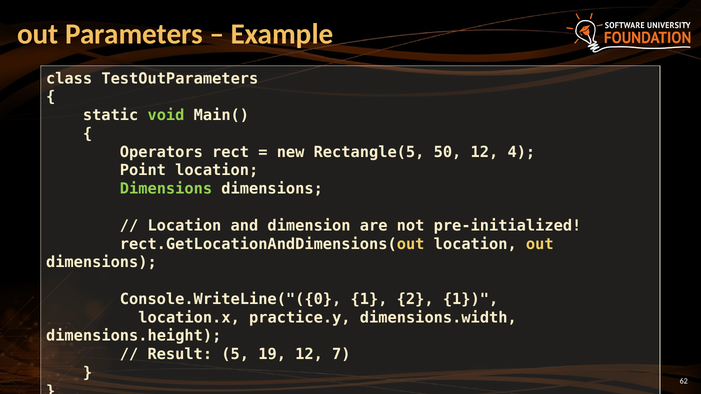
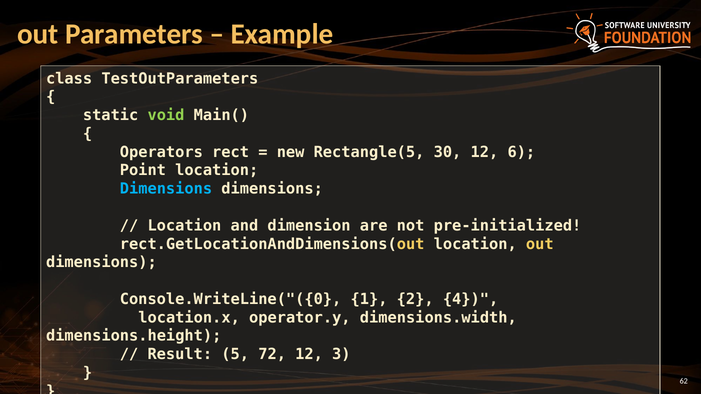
50: 50 -> 30 (448, 152)
4: 4 -> 6 (521, 152)
Dimensions colour: light green -> light blue (166, 189)
2 1: 1 -> 4 (471, 299)
practice.y: practice.y -> operator.y (300, 318)
19: 19 -> 72 (272, 355)
7: 7 -> 3 (341, 355)
